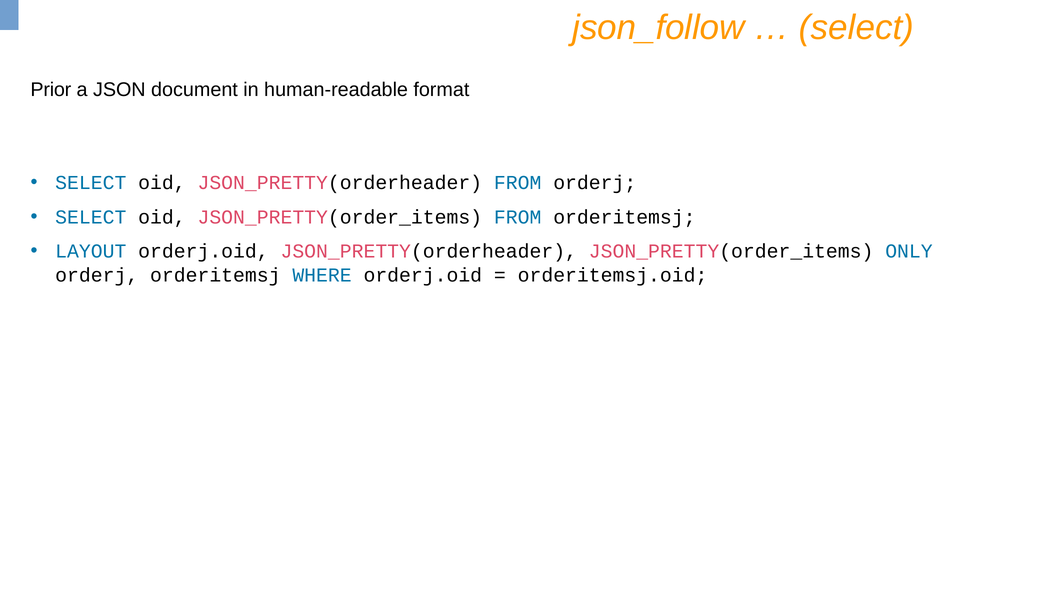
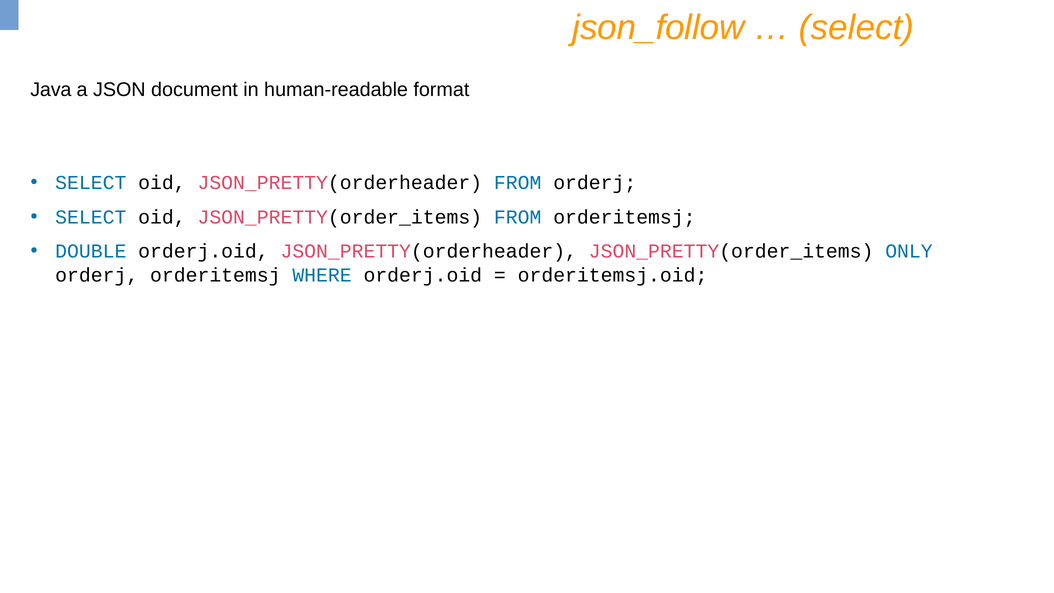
Prior: Prior -> Java (51, 90)
LAYOUT: LAYOUT -> DOUBLE (91, 251)
